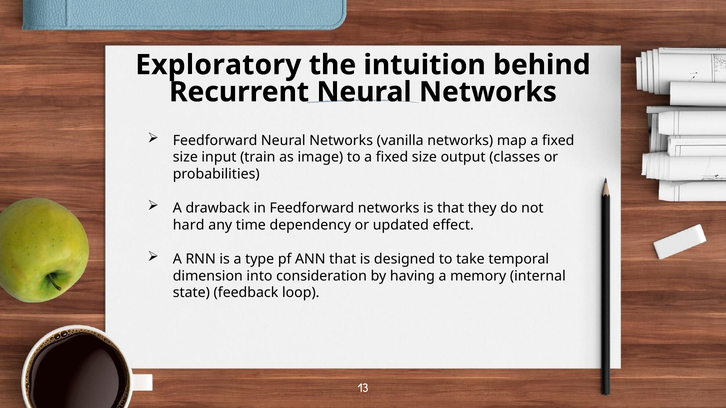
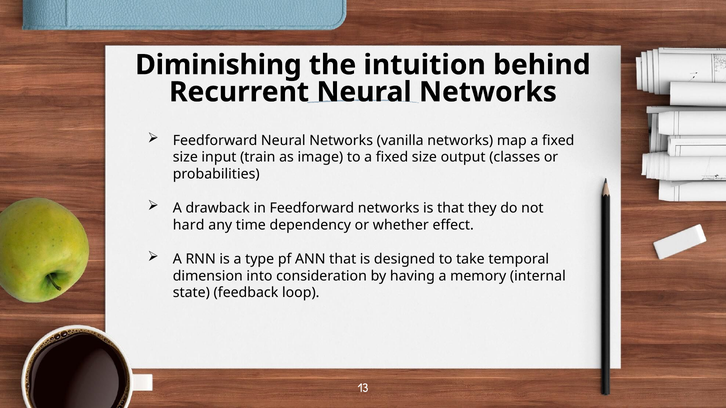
Exploratory: Exploratory -> Diminishing (218, 65)
updated: updated -> whether (401, 225)
